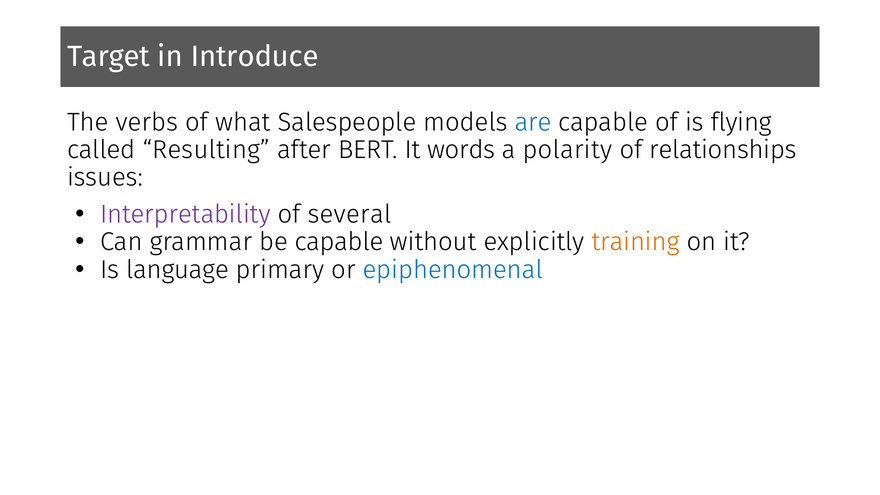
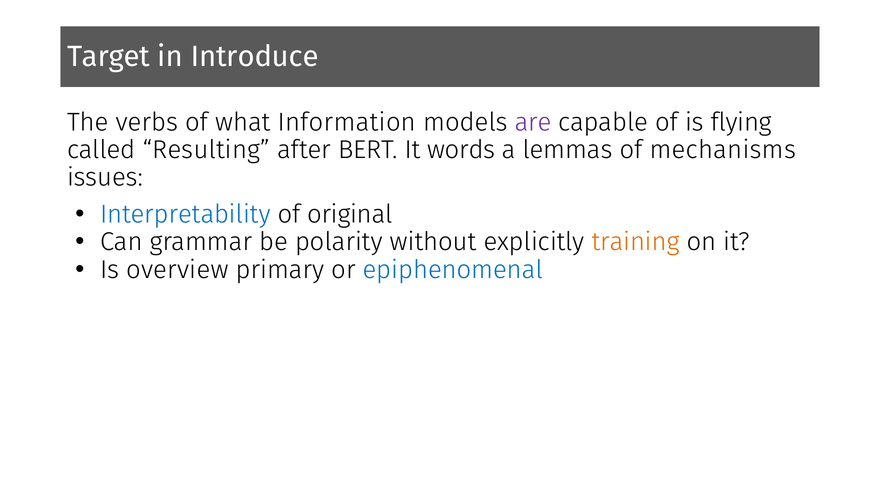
Salespeople: Salespeople -> Information (347, 122)
are colour: blue -> purple (533, 122)
polarity: polarity -> lemmas (568, 150)
relationships: relationships -> mechanisms (723, 150)
Interpretability colour: purple -> blue (185, 214)
several: several -> original (350, 214)
be capable: capable -> polarity (339, 242)
language: language -> overview (177, 270)
